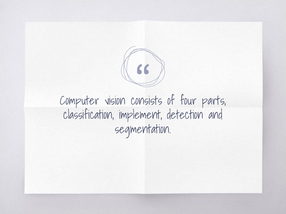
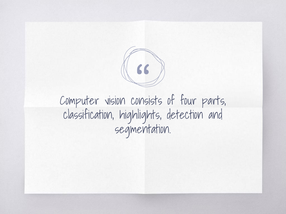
implement: implement -> highlights (140, 115)
